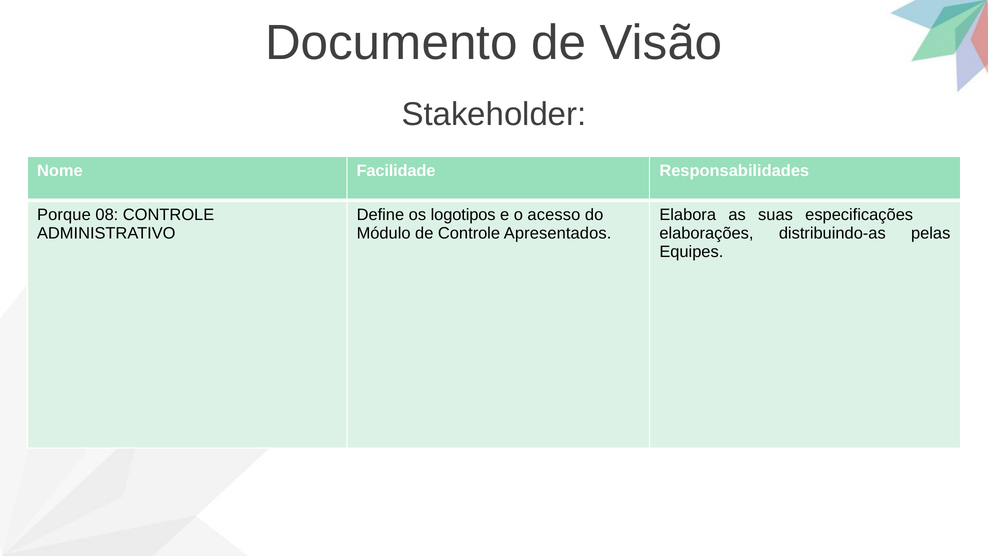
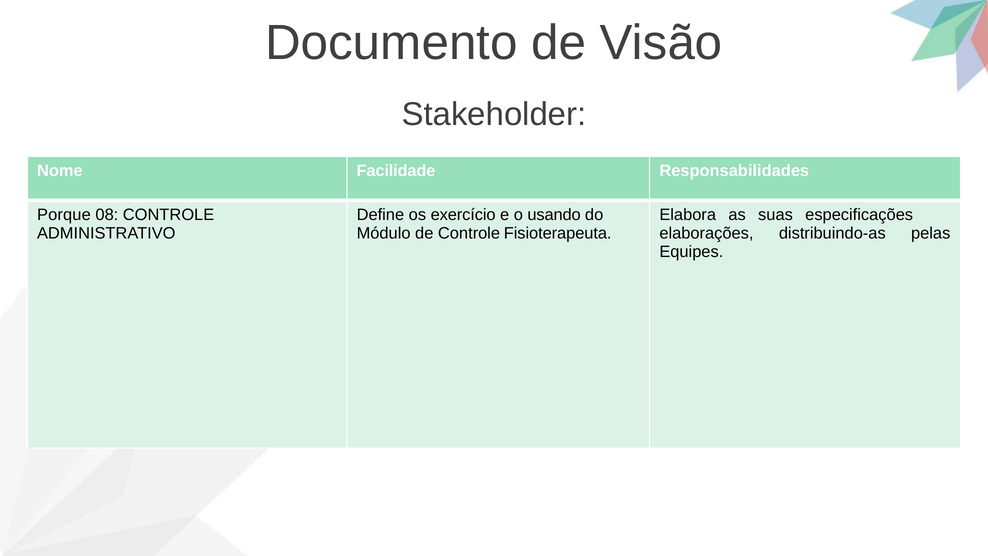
logotipos: logotipos -> exercício (463, 215)
acesso: acesso -> usando (554, 215)
Apresentados: Apresentados -> Fisioterapeuta (558, 233)
